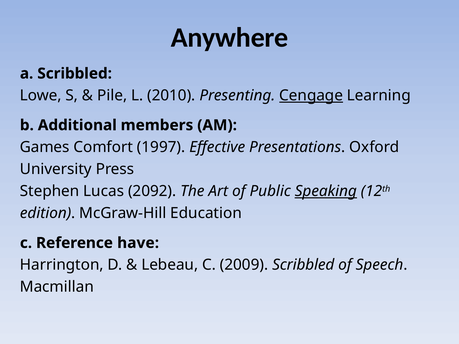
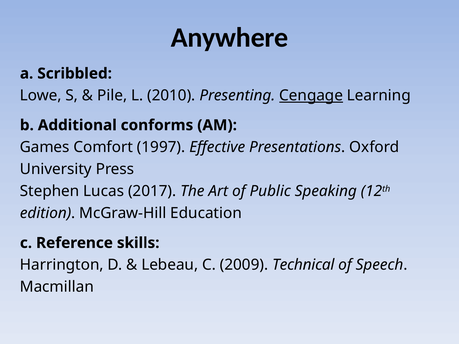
members: members -> conforms (157, 125)
2092: 2092 -> 2017 (152, 191)
Speaking underline: present -> none (326, 191)
have: have -> skills (138, 243)
2009 Scribbled: Scribbled -> Technical (303, 265)
